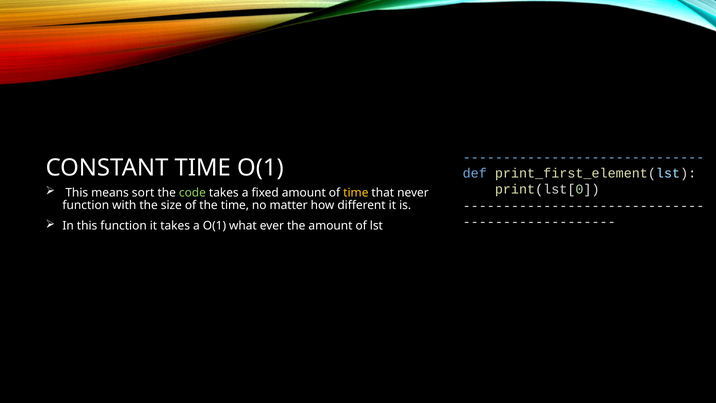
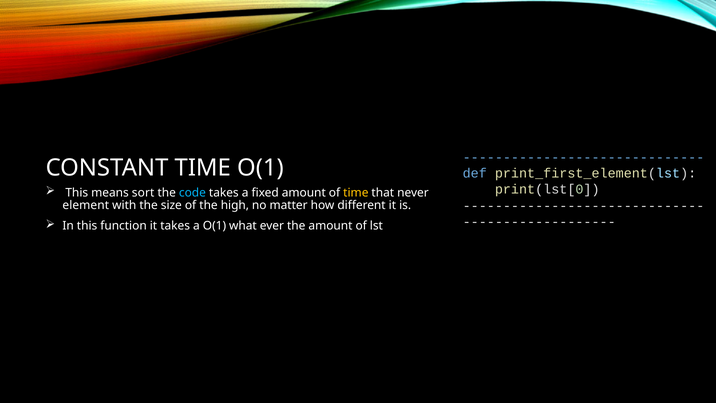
code colour: light green -> light blue (192, 193)
function: function -> element (86, 205)
the time: time -> high (235, 205)
